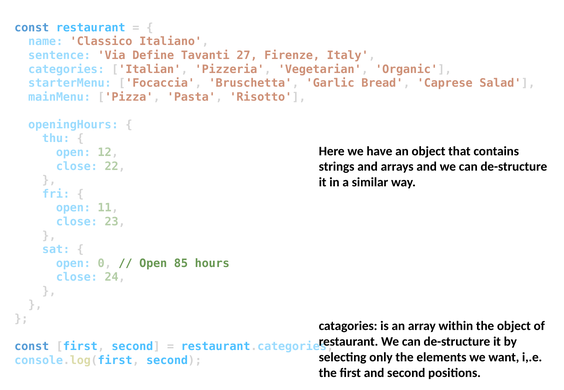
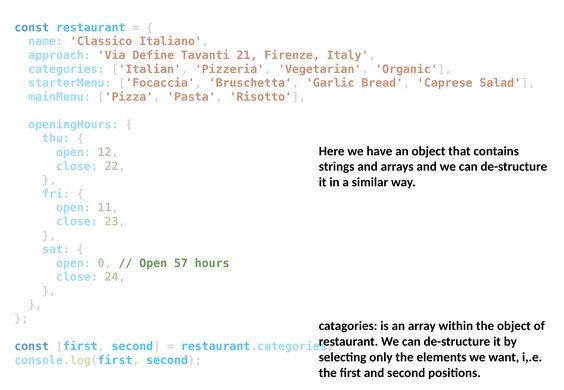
sentence: sentence -> approach (59, 55)
27: 27 -> 21 (247, 55)
85: 85 -> 57 (181, 264)
